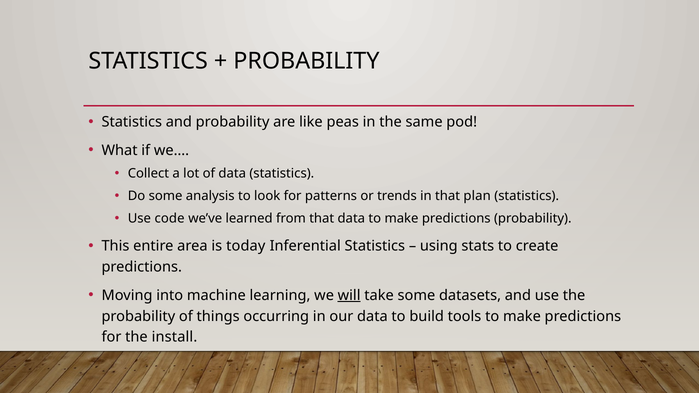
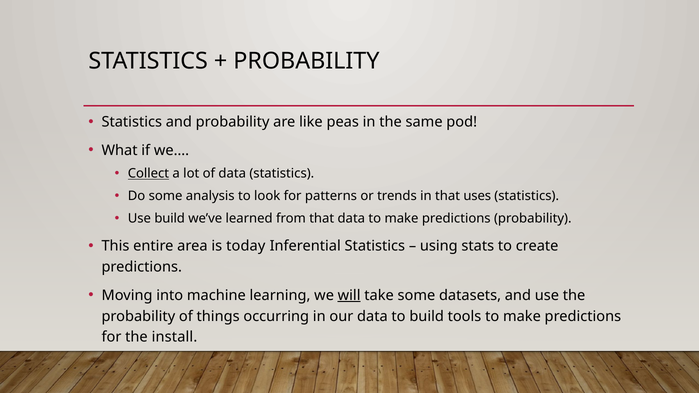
Collect underline: none -> present (148, 174)
plan: plan -> uses (477, 196)
Use code: code -> build (170, 219)
